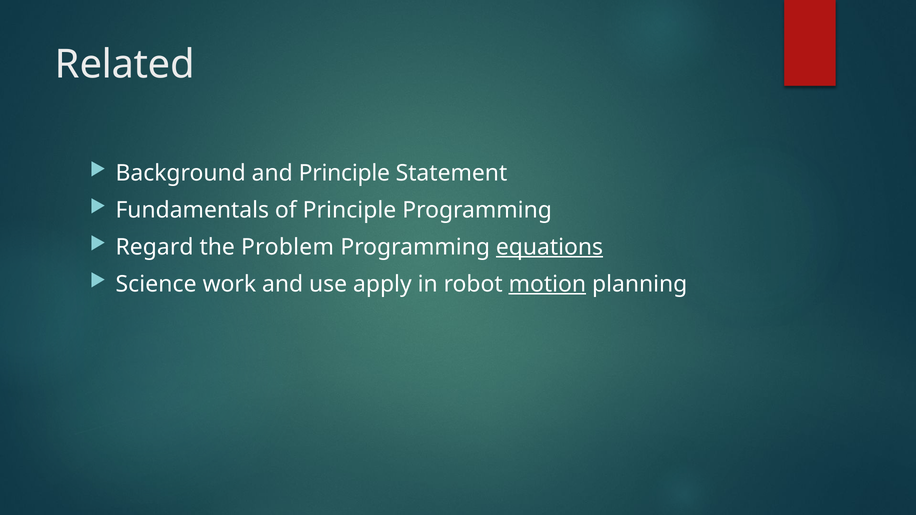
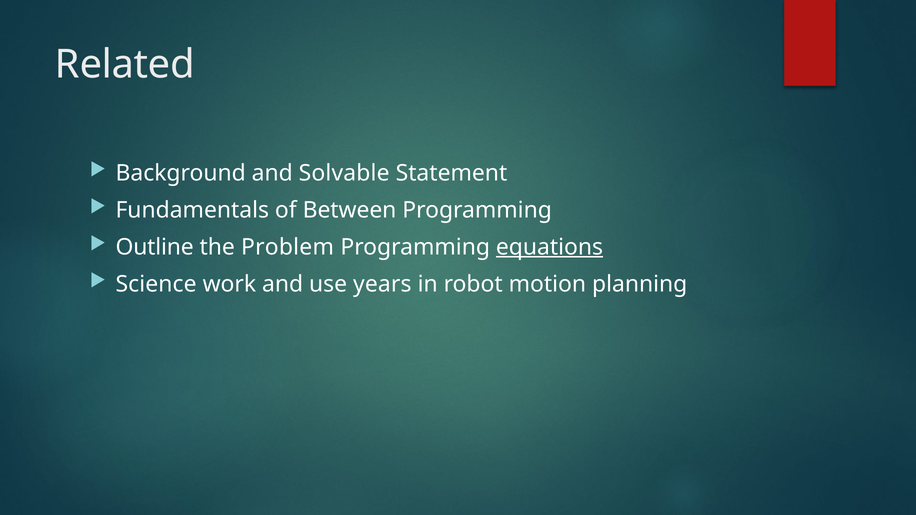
and Principle: Principle -> Solvable (344, 173)
of Principle: Principle -> Between (350, 210)
Regard: Regard -> Outline (155, 247)
apply: apply -> years (382, 284)
motion underline: present -> none (547, 284)
